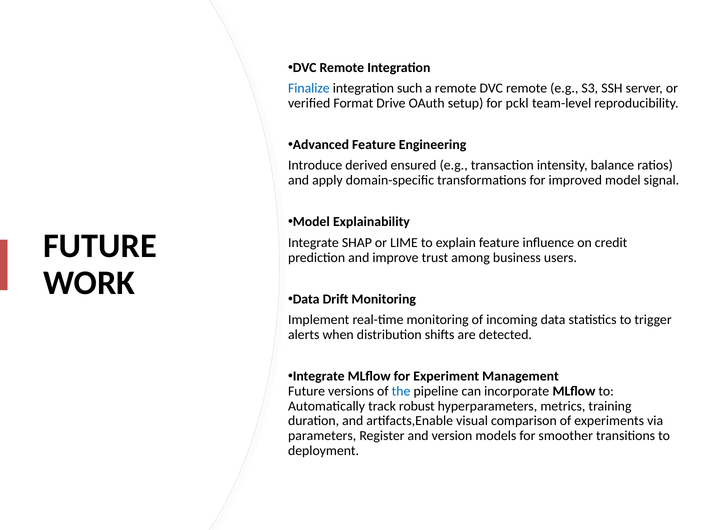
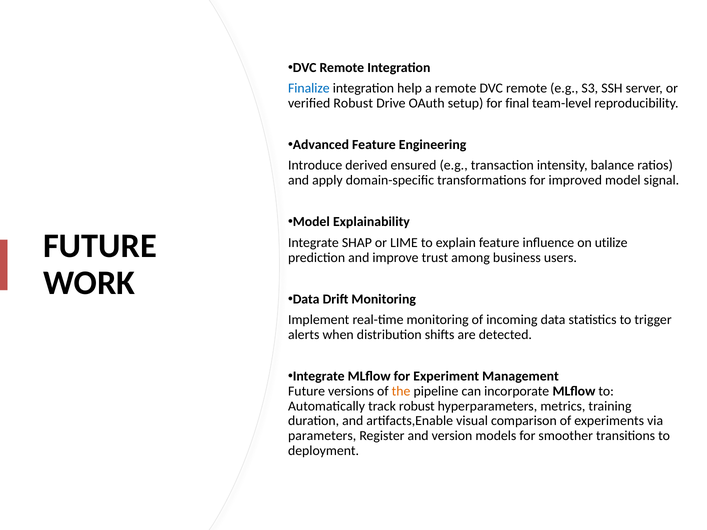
such: such -> help (410, 88)
verified Format: Format -> Robust (353, 103)
pckl: pckl -> final (517, 103)
credit: credit -> utilize (611, 243)
the colour: blue -> orange (401, 391)
